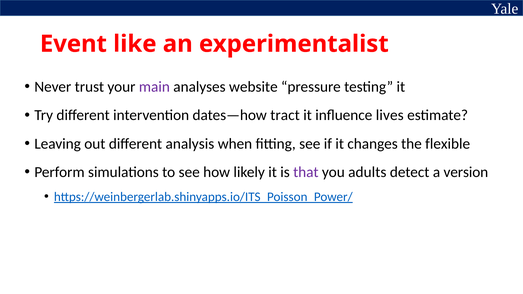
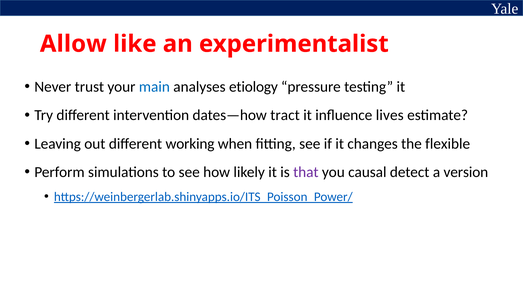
Event: Event -> Allow (73, 44)
main colour: purple -> blue (154, 87)
website: website -> etiology (253, 87)
analysis: analysis -> working (190, 144)
adults: adults -> causal (367, 172)
